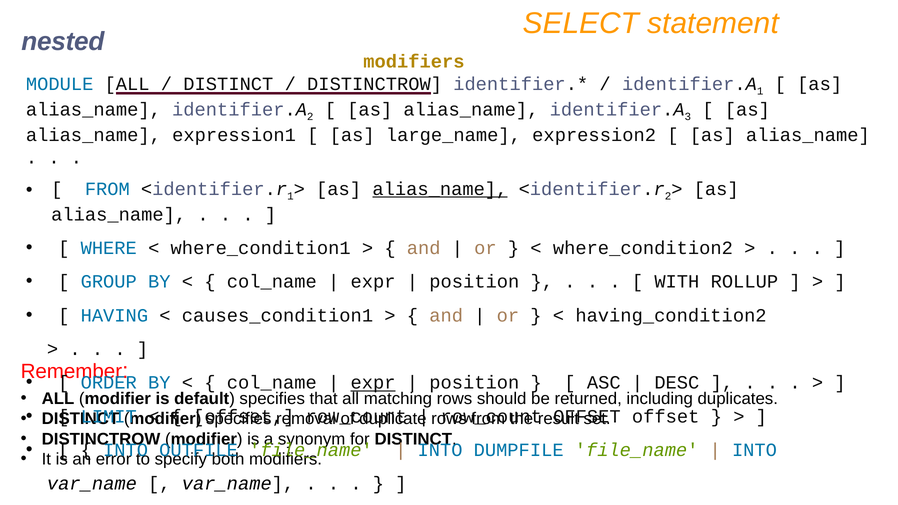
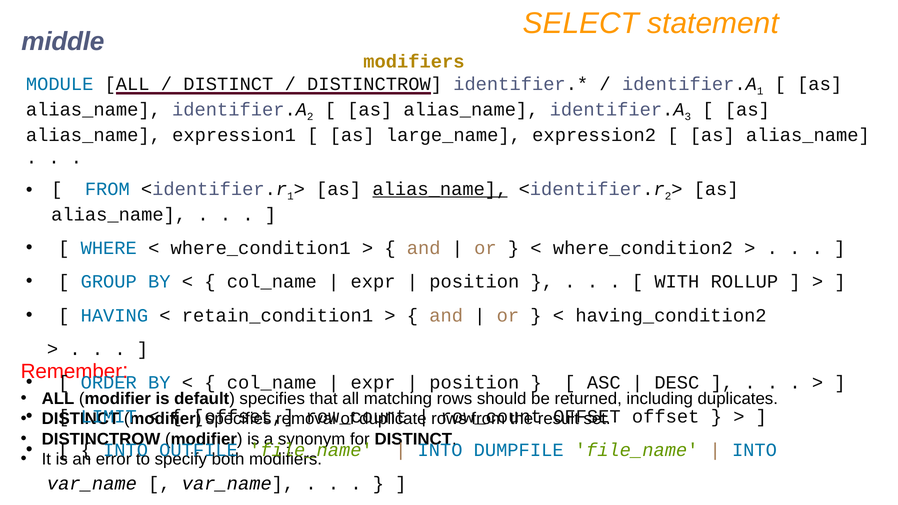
nested: nested -> middle (63, 42)
causes_condition1: causes_condition1 -> retain_condition1 (277, 316)
expr underline: present -> none (373, 383)
